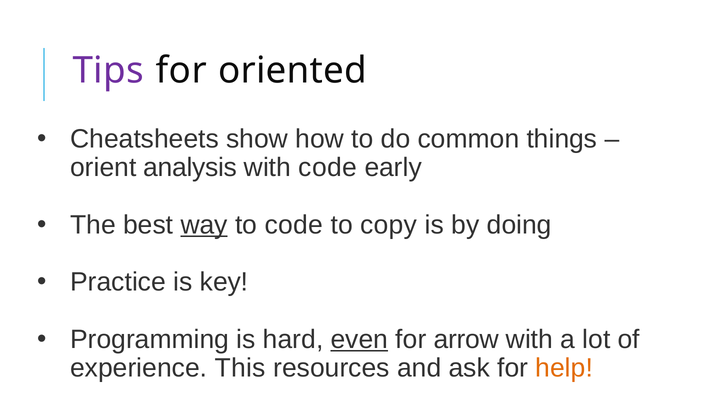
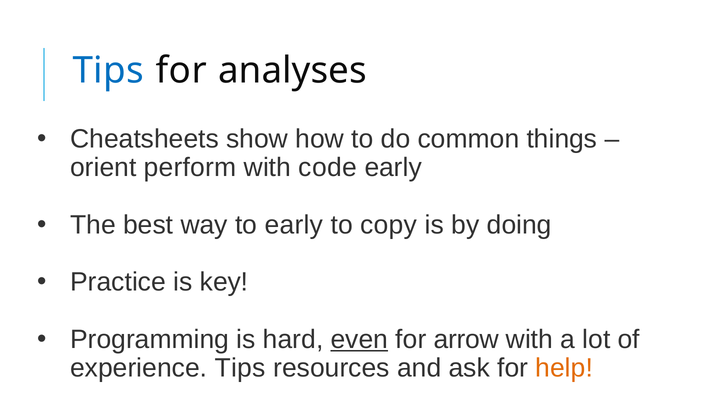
Tips colour: purple -> blue (108, 71)
oriented: oriented -> analyses (293, 71)
analysis: analysis -> perform (190, 167)
way underline: present -> none (204, 225)
to code: code -> early (294, 225)
experience This: This -> Tips (240, 368)
